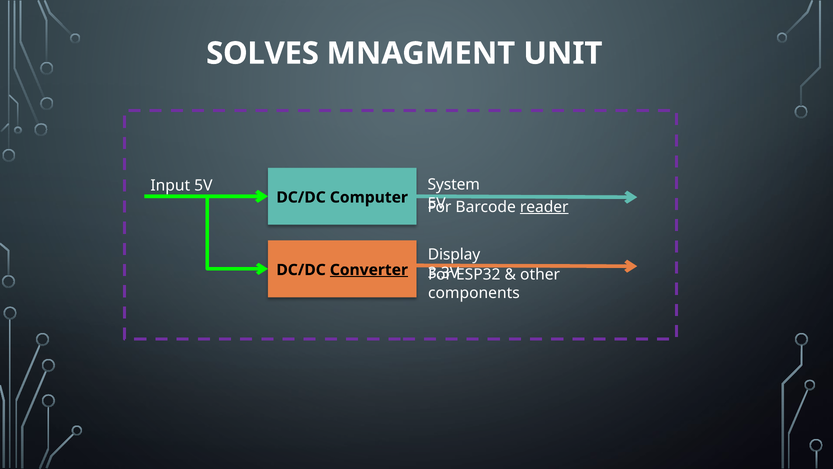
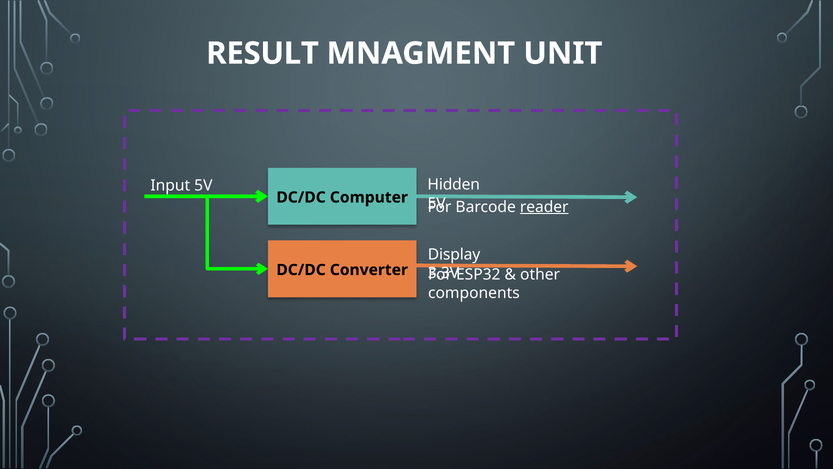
SOLVES: SOLVES -> RESULT (263, 53)
System: System -> Hidden (454, 184)
Converter underline: present -> none (369, 270)
